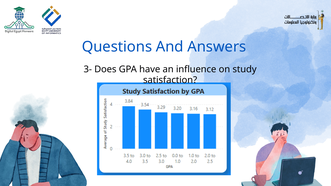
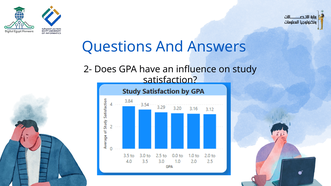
3-: 3- -> 2- (88, 69)
